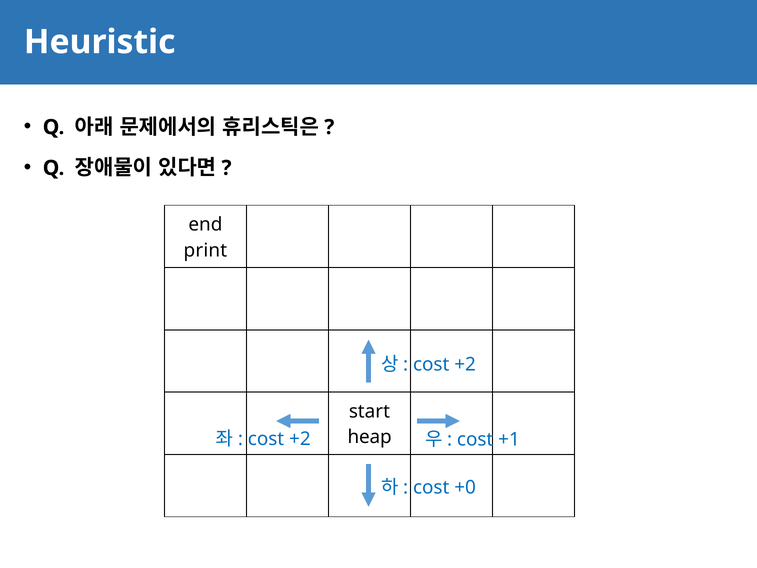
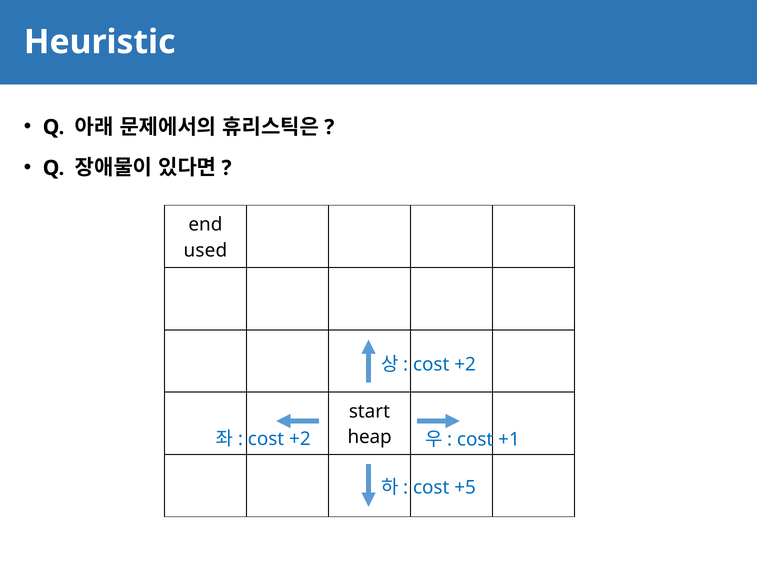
print: print -> used (205, 250)
+0: +0 -> +5 (465, 487)
